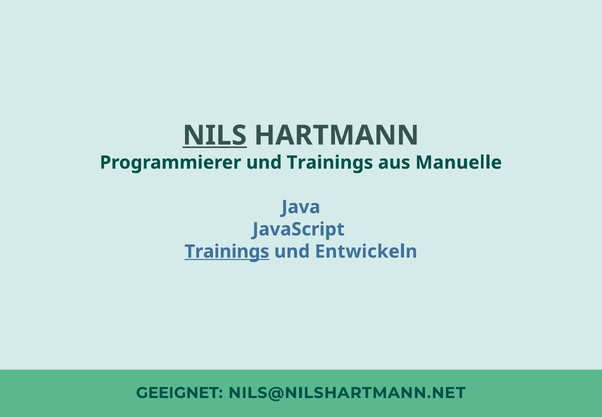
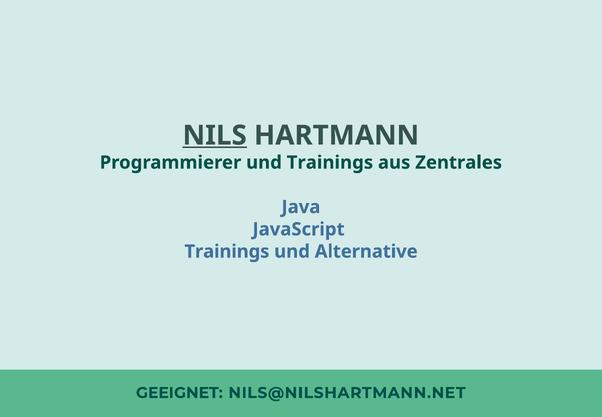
Manuelle: Manuelle -> Zentrales (459, 162)
Trainings underline: present -> none (227, 251)
Entwickeln: Entwickeln -> Alternative (366, 251)
